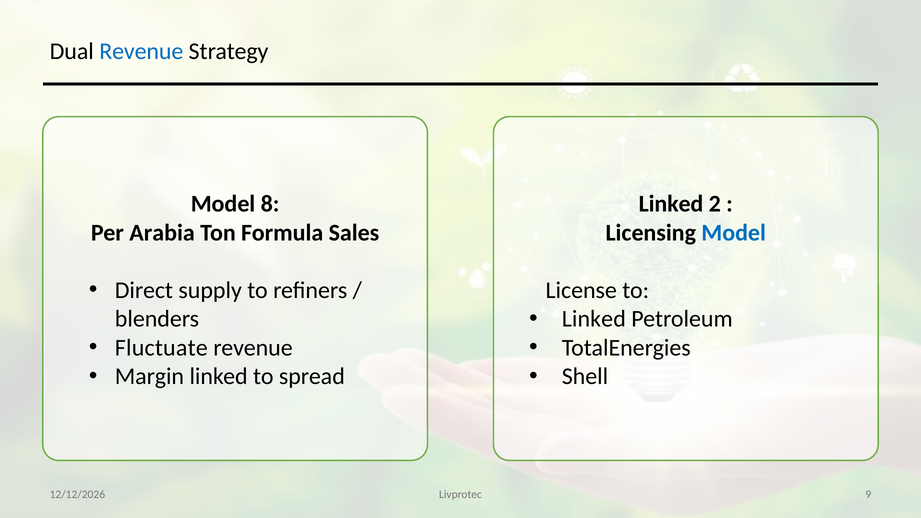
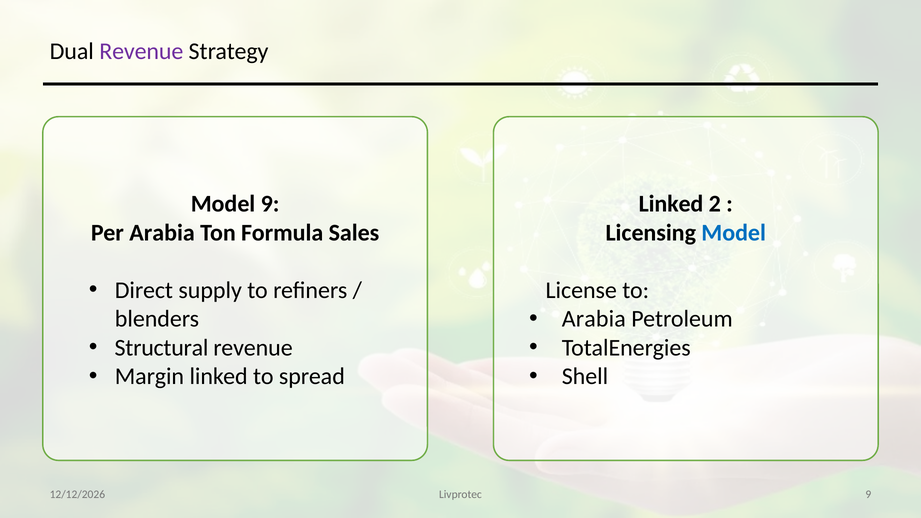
Revenue colour: blue -> purple (141, 51)
Model 8: 8 -> 9 (270, 204)
Linked: Linked -> Arabia (594, 319)
Fluctuate: Fluctuate -> Structural (162, 348)
